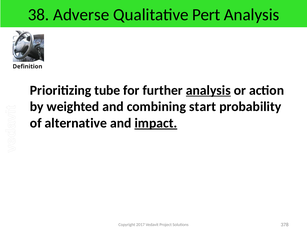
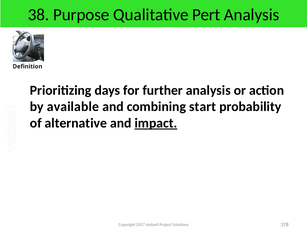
Adverse: Adverse -> Purpose (81, 15)
tube: tube -> days (107, 90)
analysis underline: present -> none (208, 90)
weighted: weighted -> available (73, 106)
